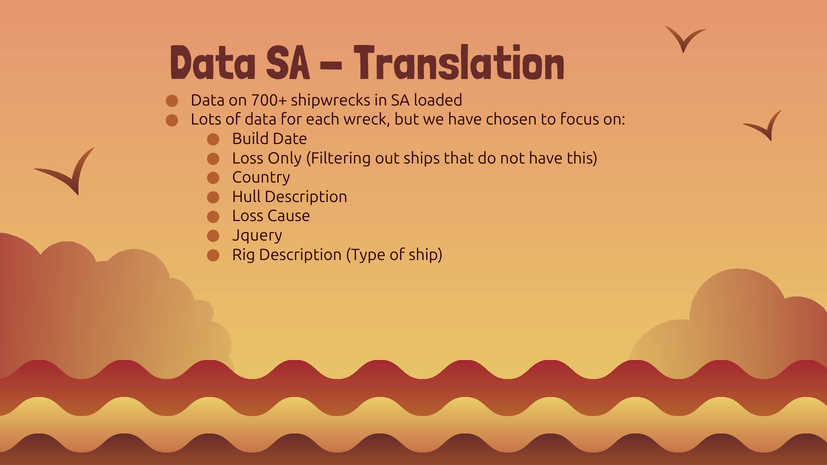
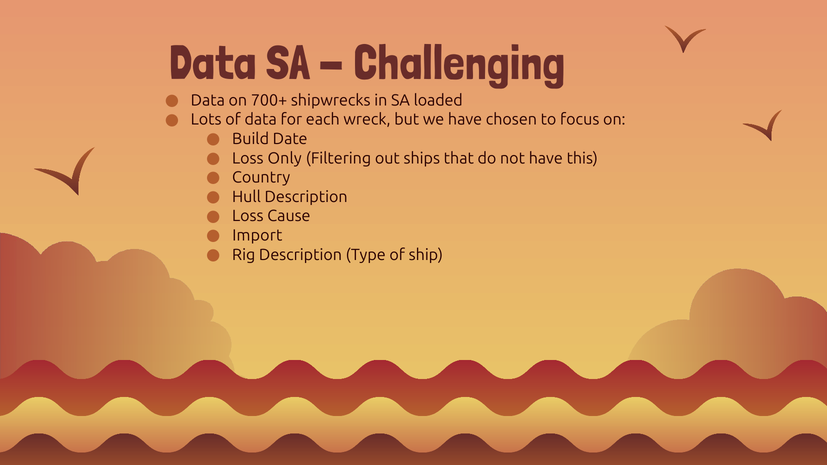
Translation: Translation -> Challenging (459, 63)
Jquery: Jquery -> Import (257, 236)
